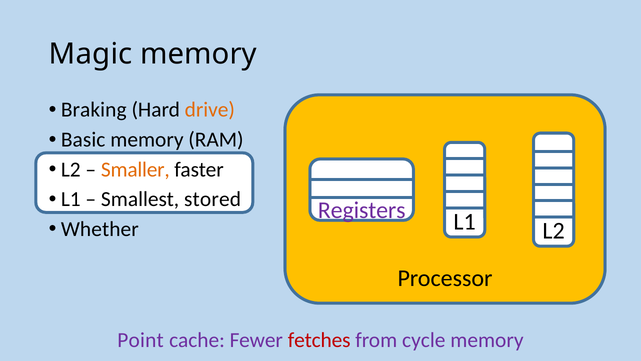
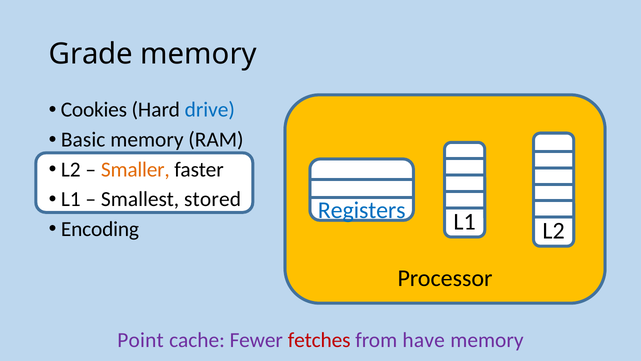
Magic: Magic -> Grade (91, 54)
Braking: Braking -> Cookies (94, 110)
drive colour: orange -> blue (210, 110)
Registers colour: purple -> blue (362, 210)
Whether: Whether -> Encoding (100, 229)
cycle: cycle -> have (424, 340)
